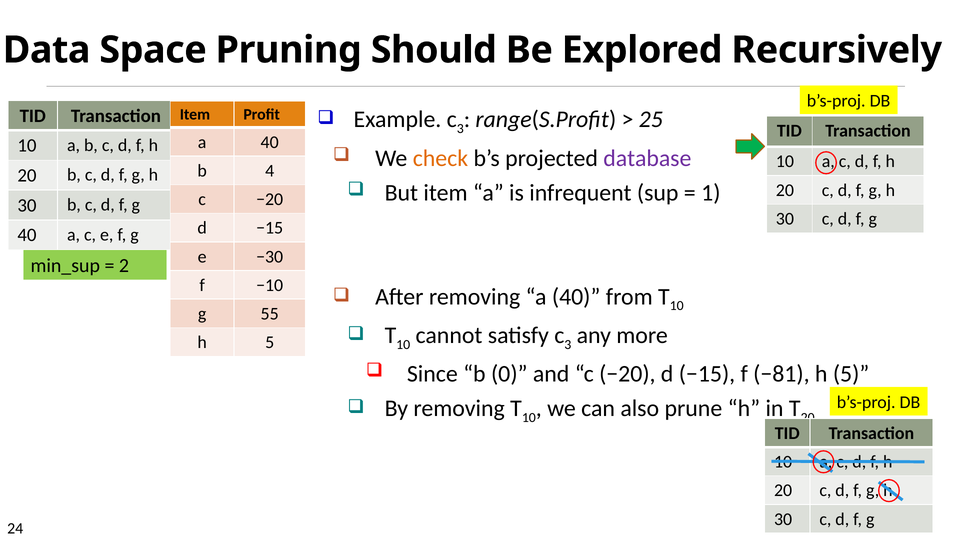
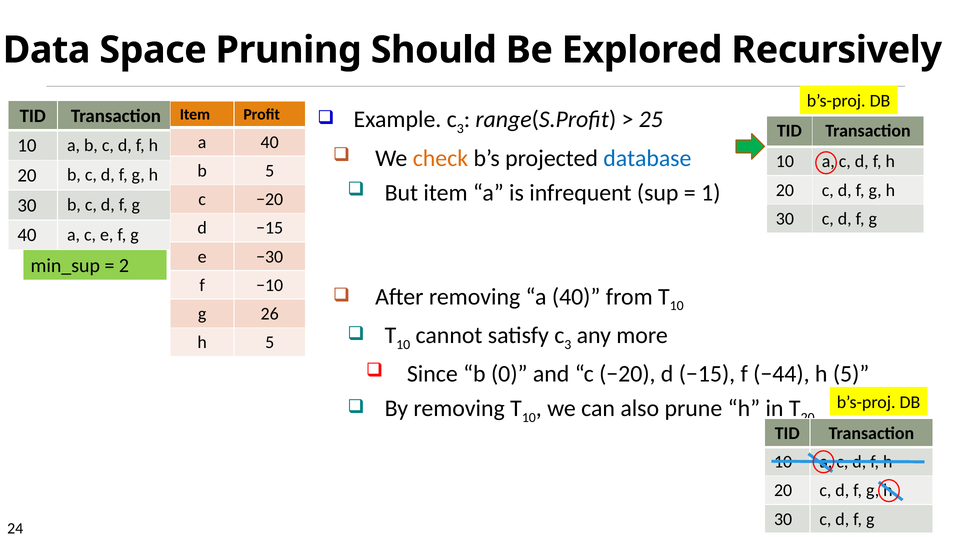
database colour: purple -> blue (647, 158)
b 4: 4 -> 5 (270, 171)
55: 55 -> 26 (270, 314)
−81: −81 -> −44 (781, 374)
